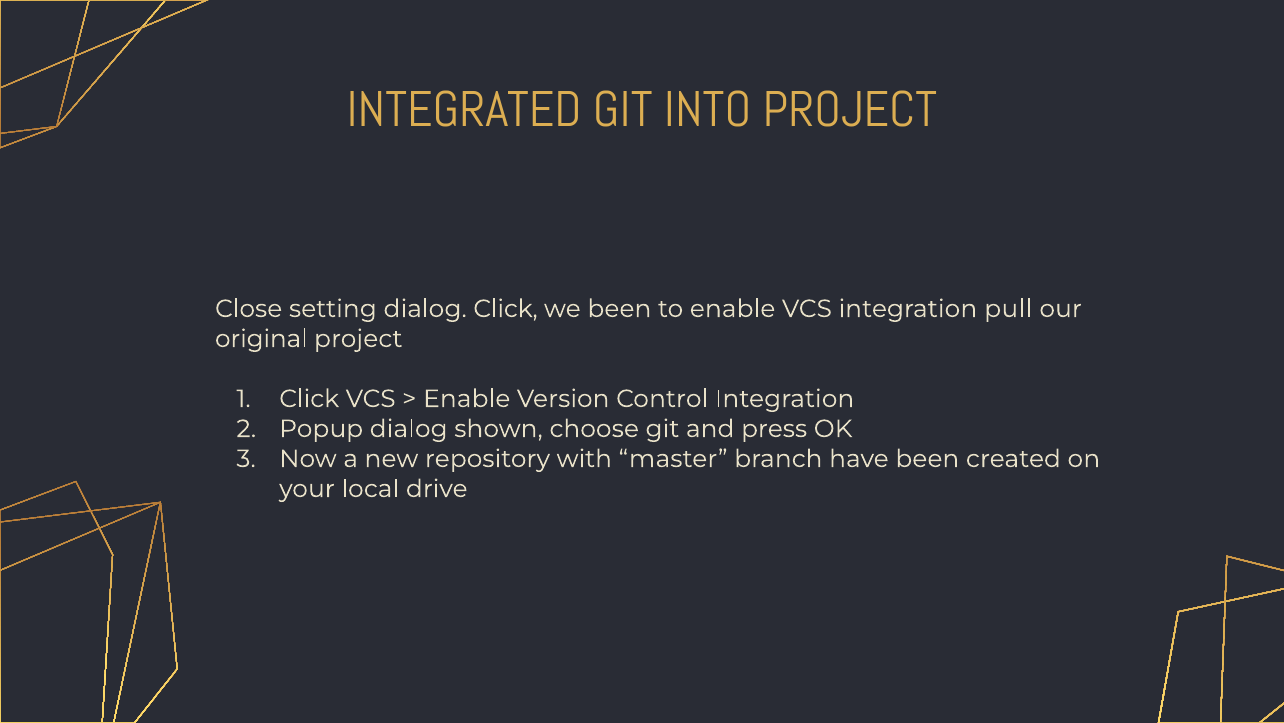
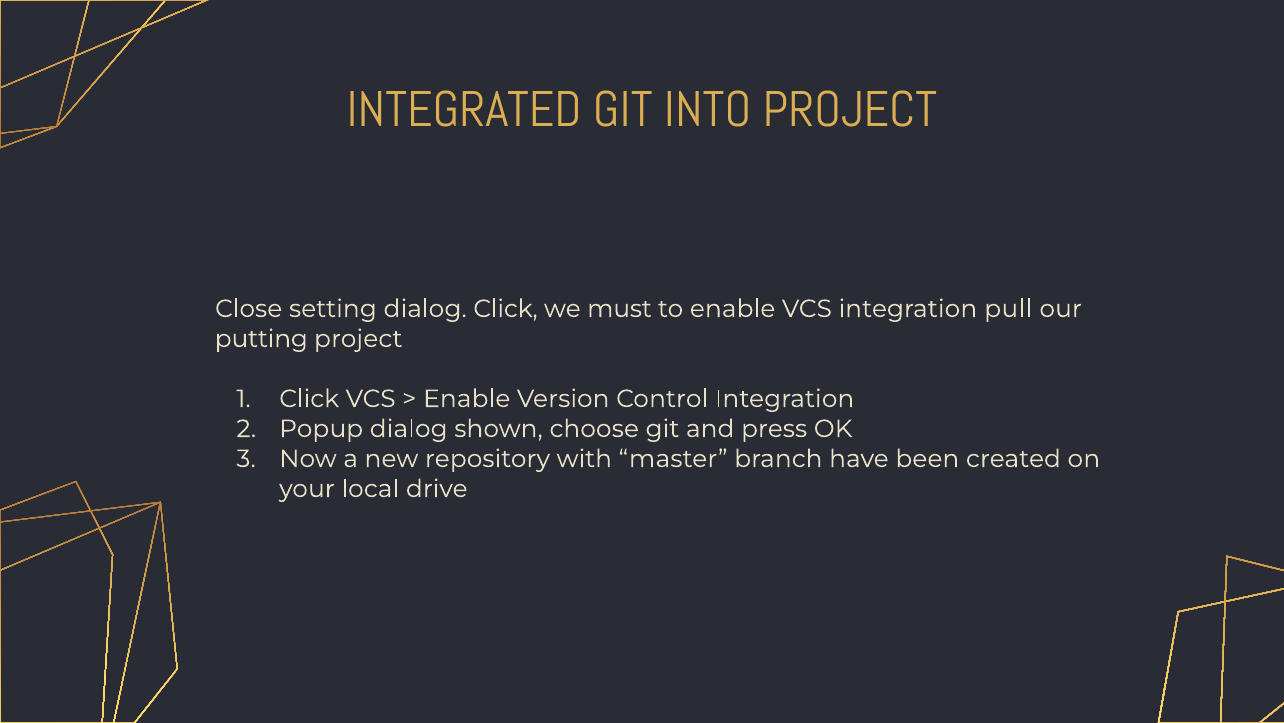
we been: been -> must (619, 308)
original: original -> putting (261, 338)
